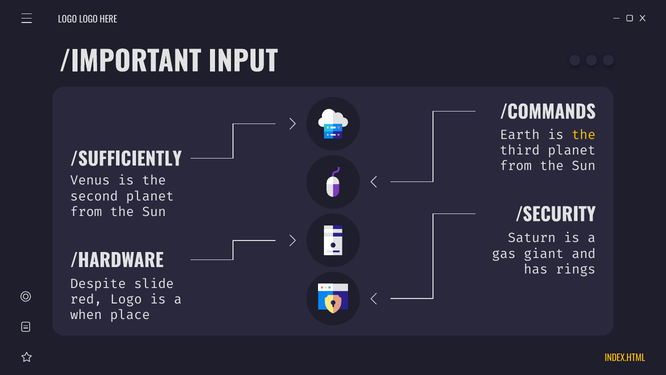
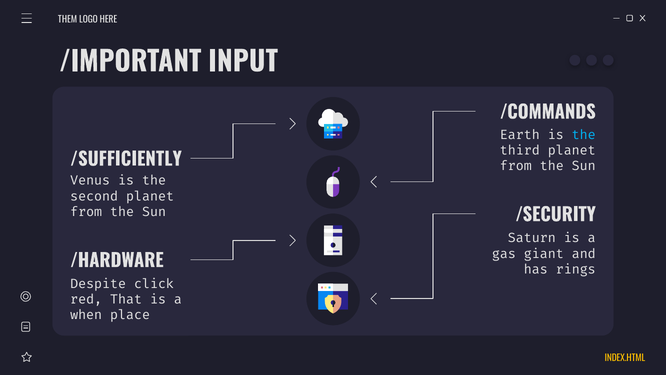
LOGO: LOGO -> THEM (68, 20)
the colour: yellow -> light blue (584, 135)
slide: slide -> click (154, 284)
red Logo: Logo -> That (126, 299)
